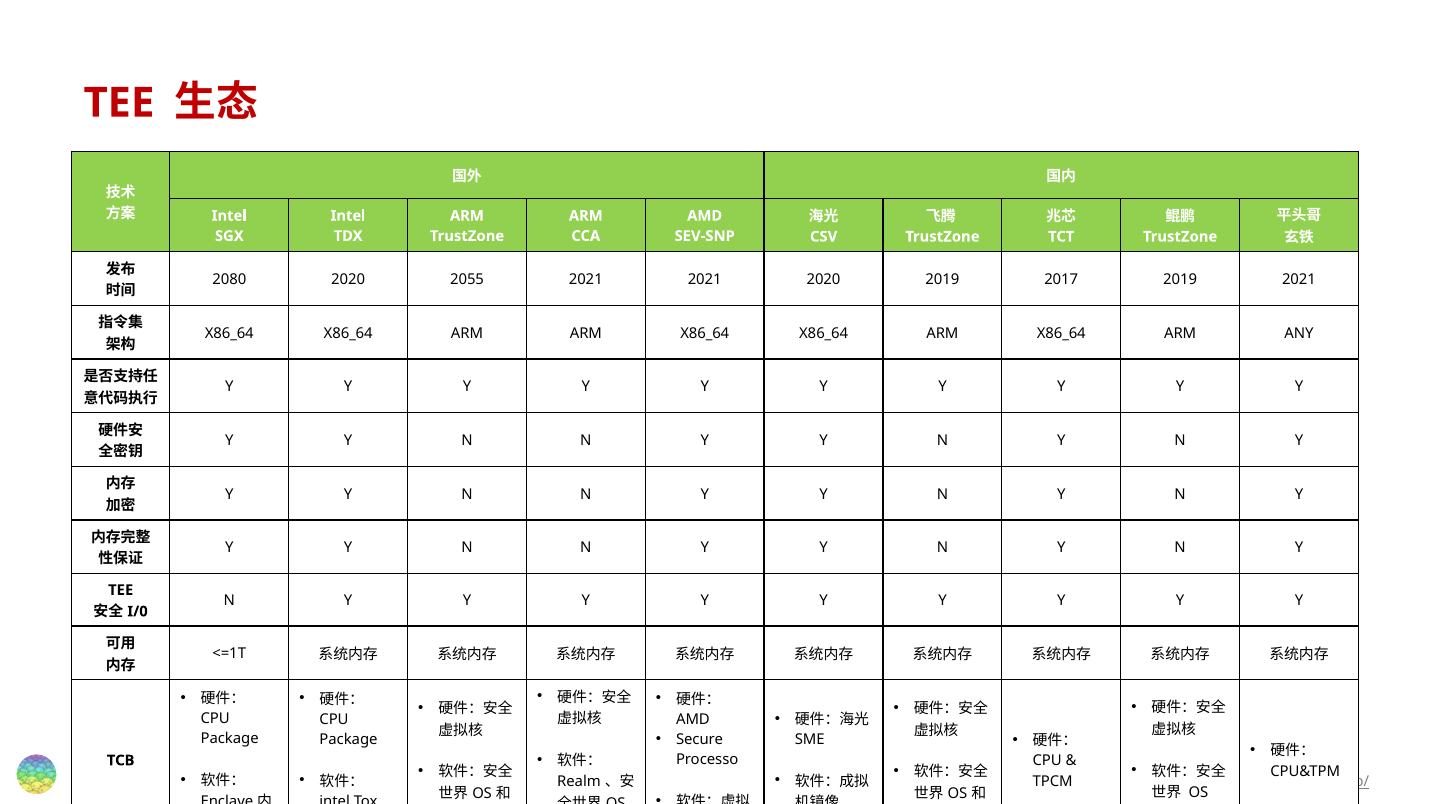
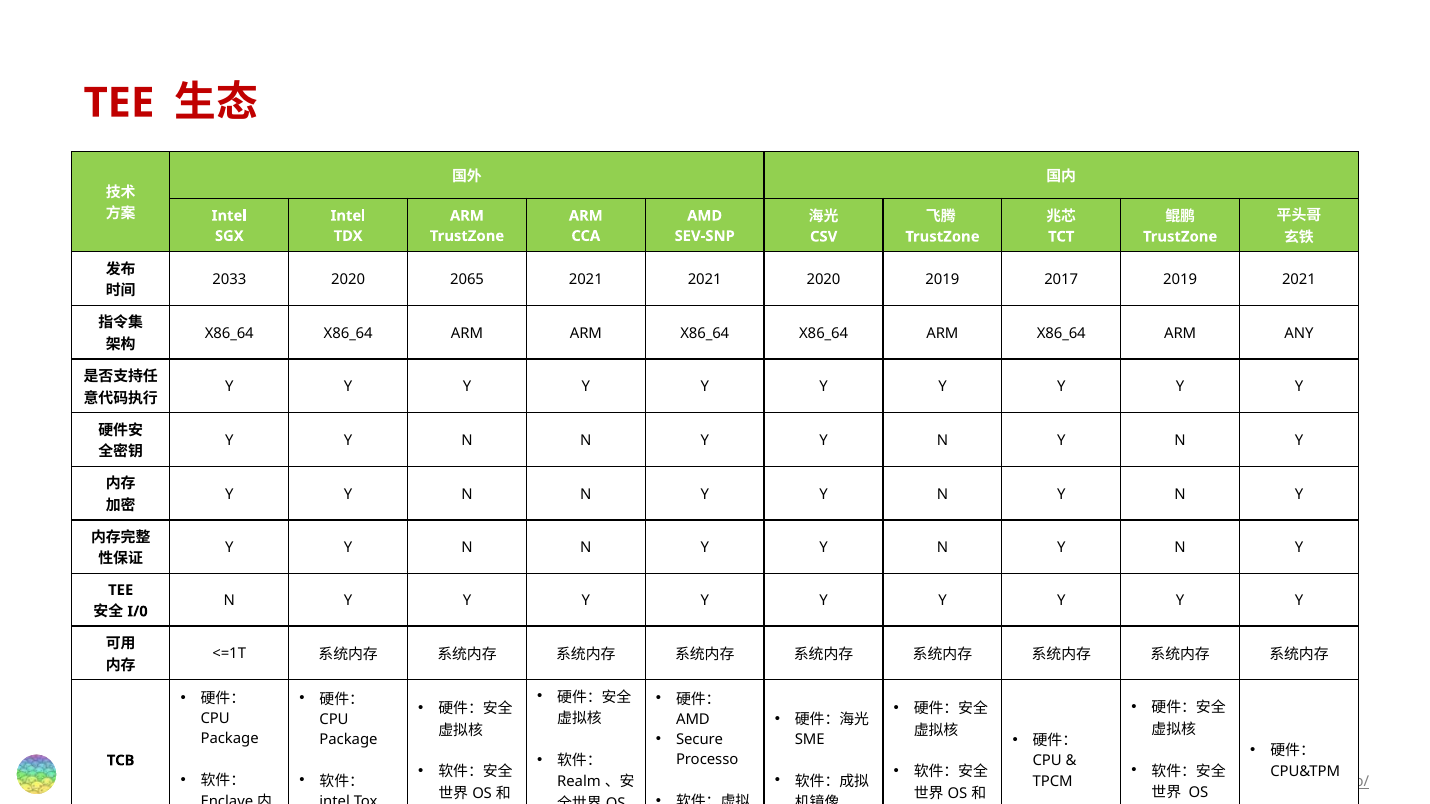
2080: 2080 -> 2033 (229, 280)
2055: 2055 -> 2065 (467, 280)
